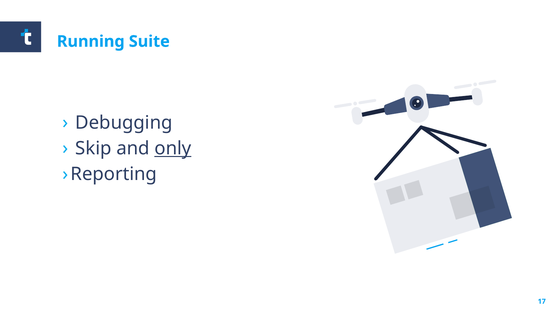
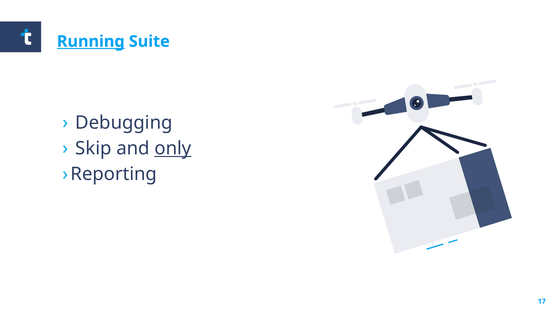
Running underline: none -> present (91, 41)
